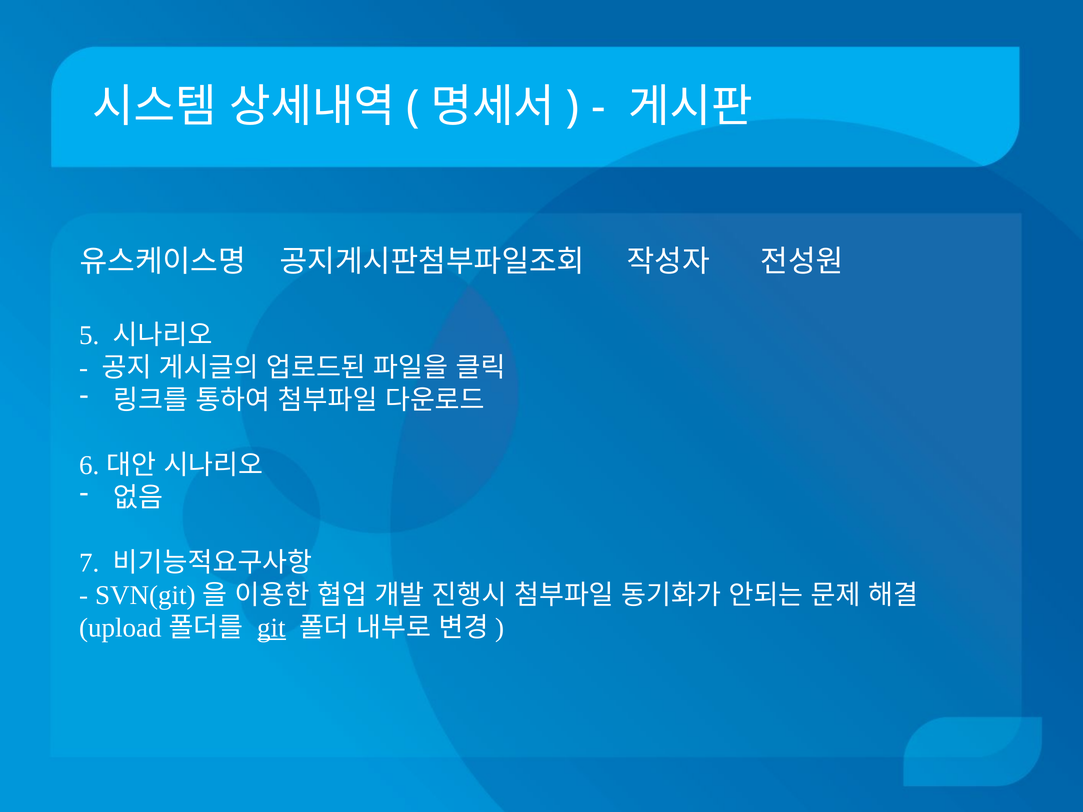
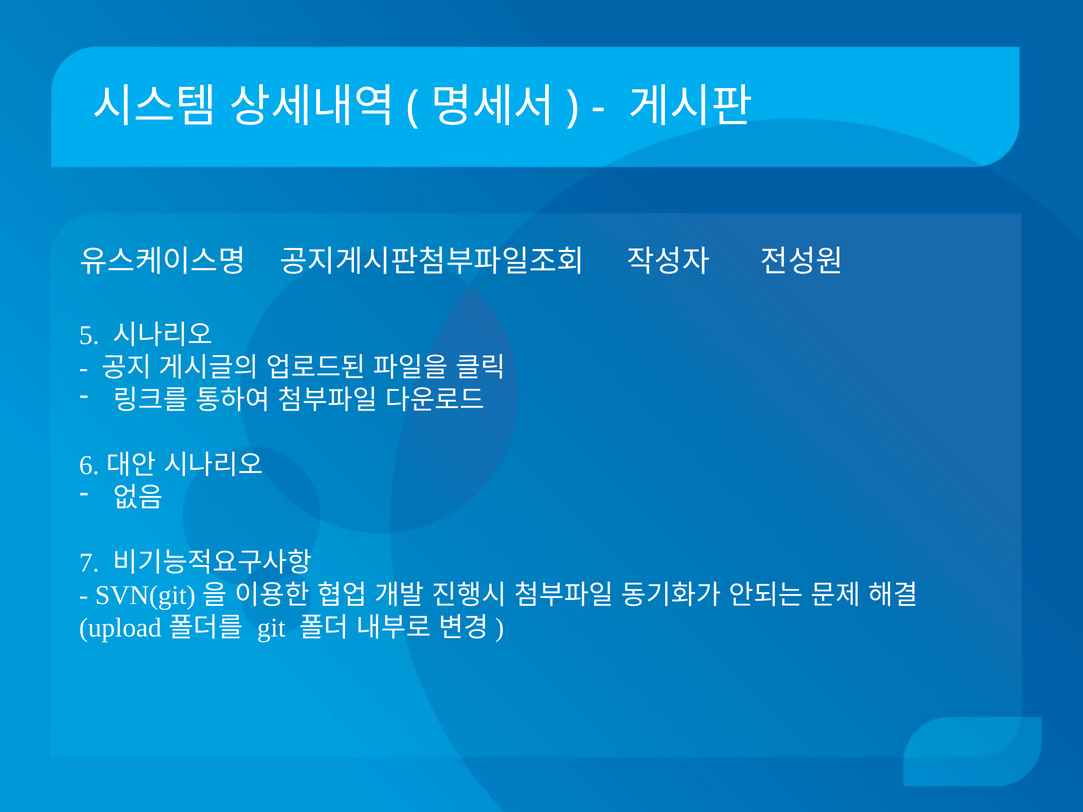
git underline: present -> none (272, 628)
